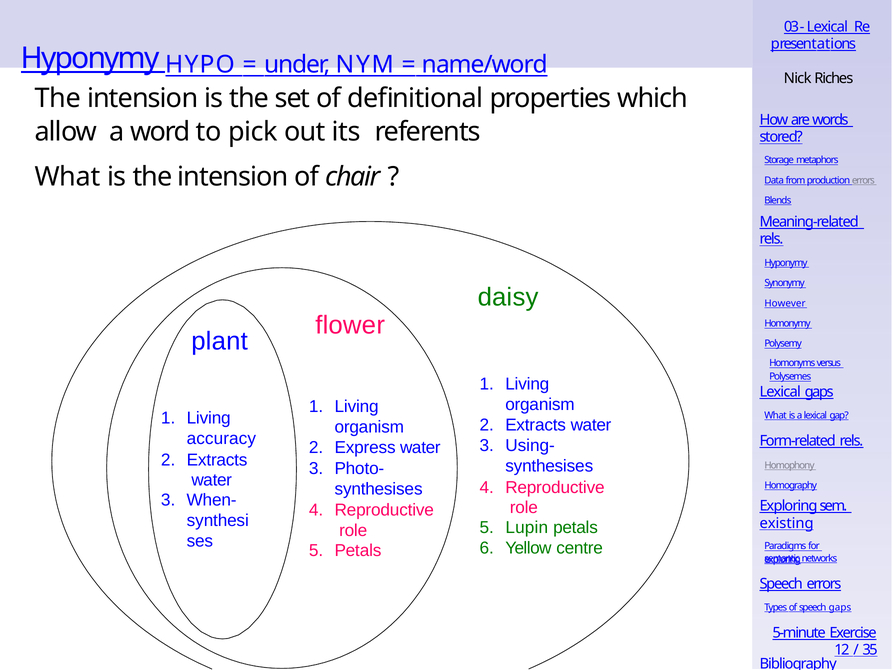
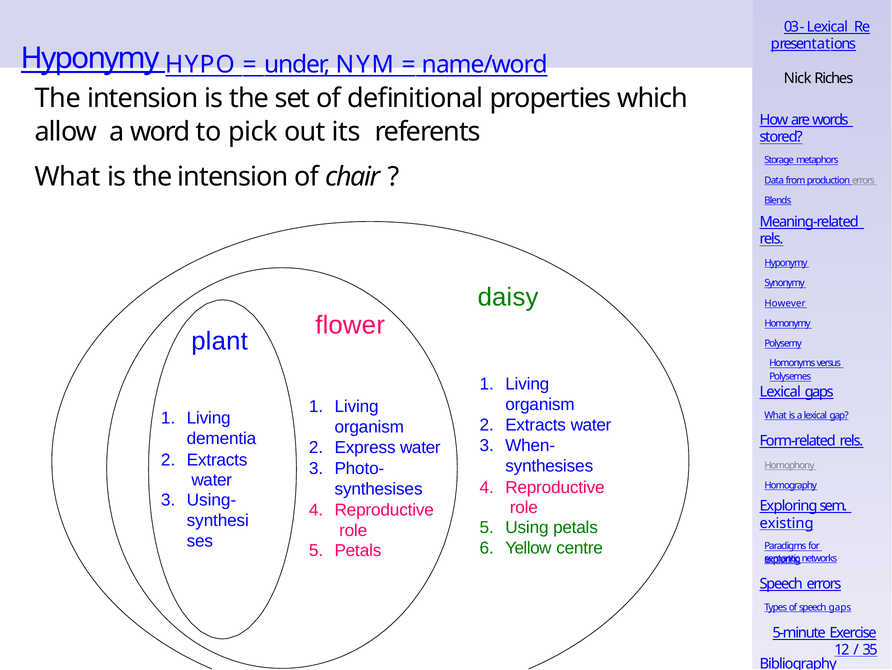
accuracy: accuracy -> dementia (221, 438)
Using-: Using- -> When- (530, 445)
When-: When- -> Using- (211, 500)
Lupin: Lupin -> Using (527, 527)
